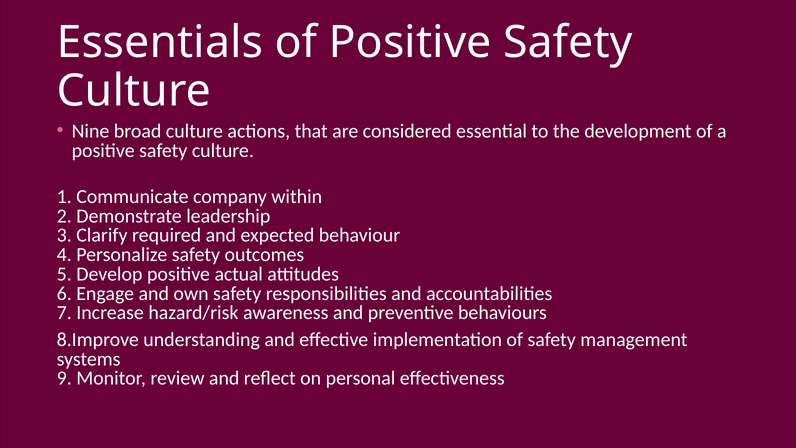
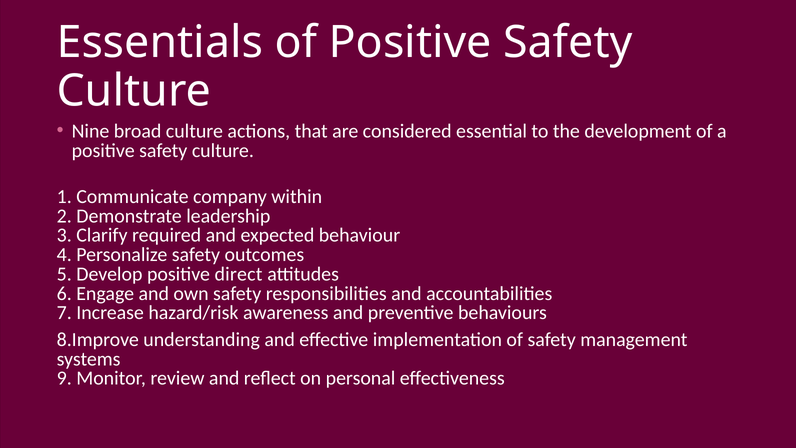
actual: actual -> direct (239, 274)
